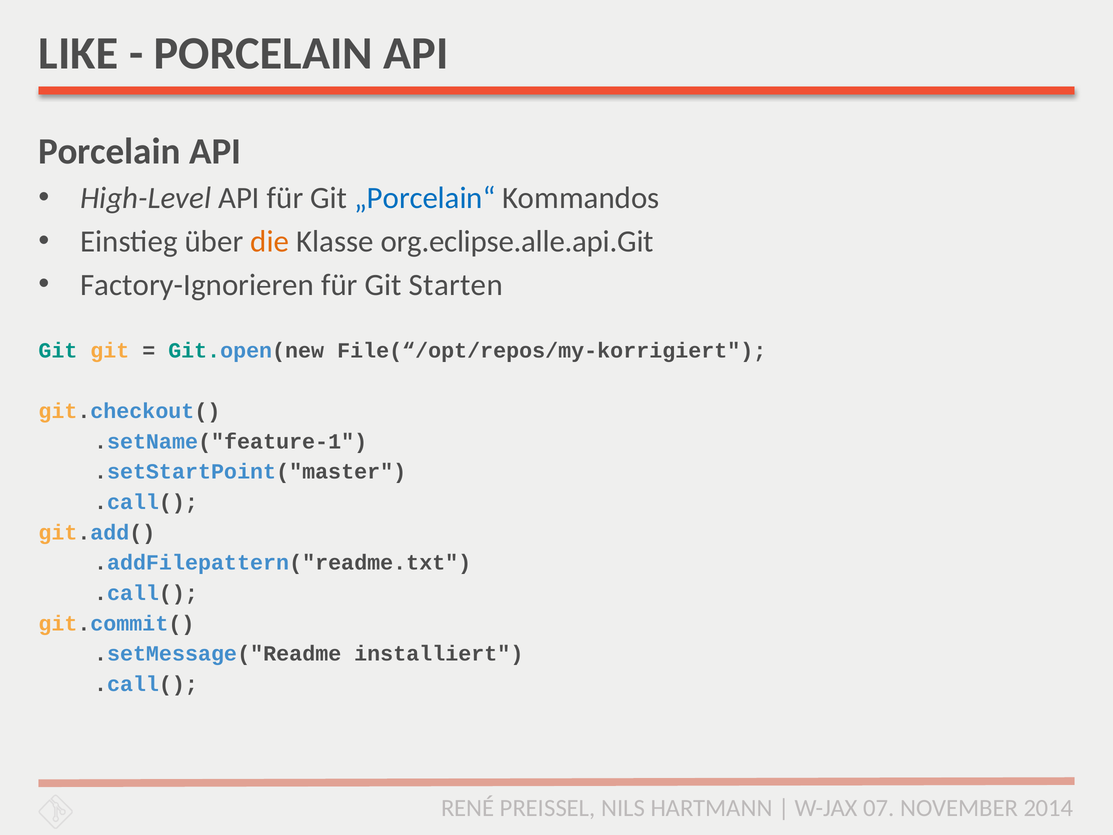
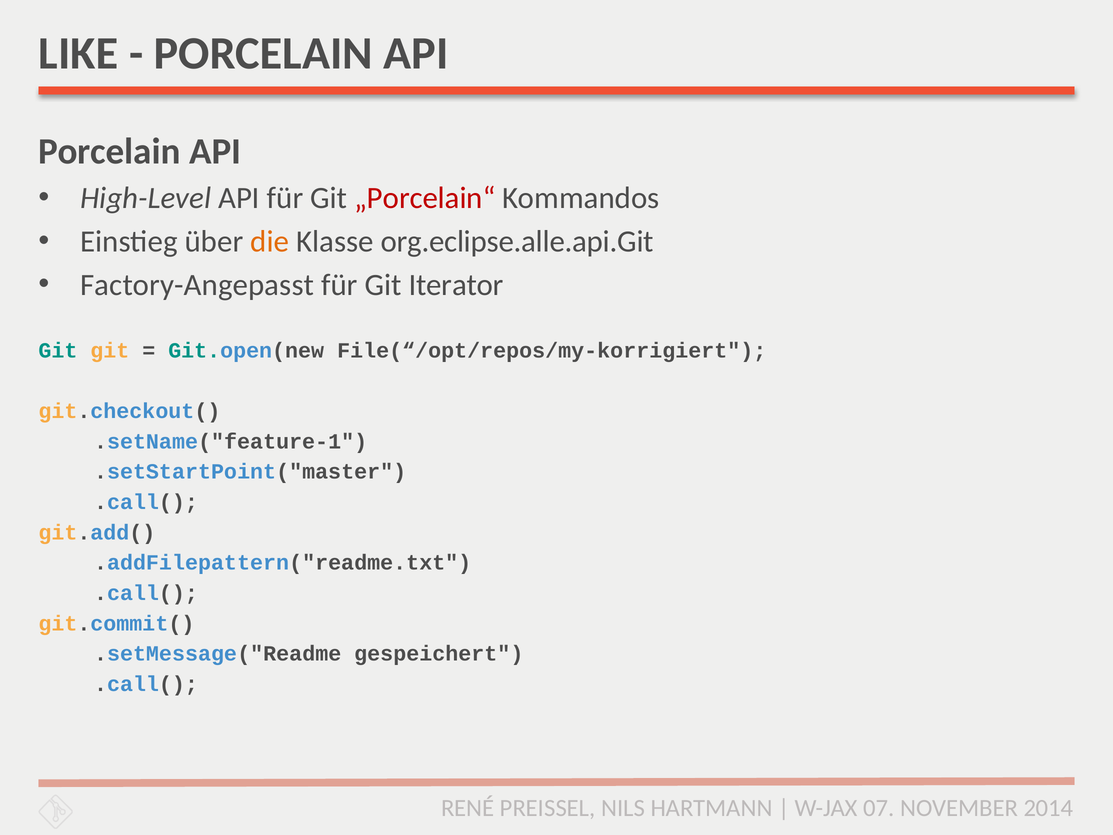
„Porcelain“ colour: blue -> red (425, 198)
Factory-Ignorieren: Factory-Ignorieren -> Factory-Angepasst (197, 285)
Starten: Starten -> Iterator (456, 285)
installiert: installiert -> gespeichert (439, 654)
